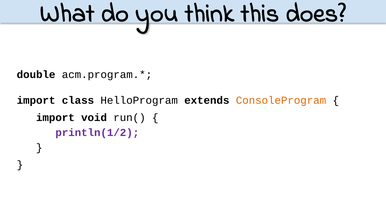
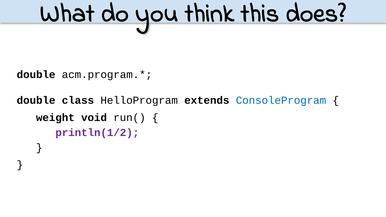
import: import -> double (36, 100)
ConsoleProgram colour: orange -> blue (281, 100)
import: import -> weight (55, 118)
